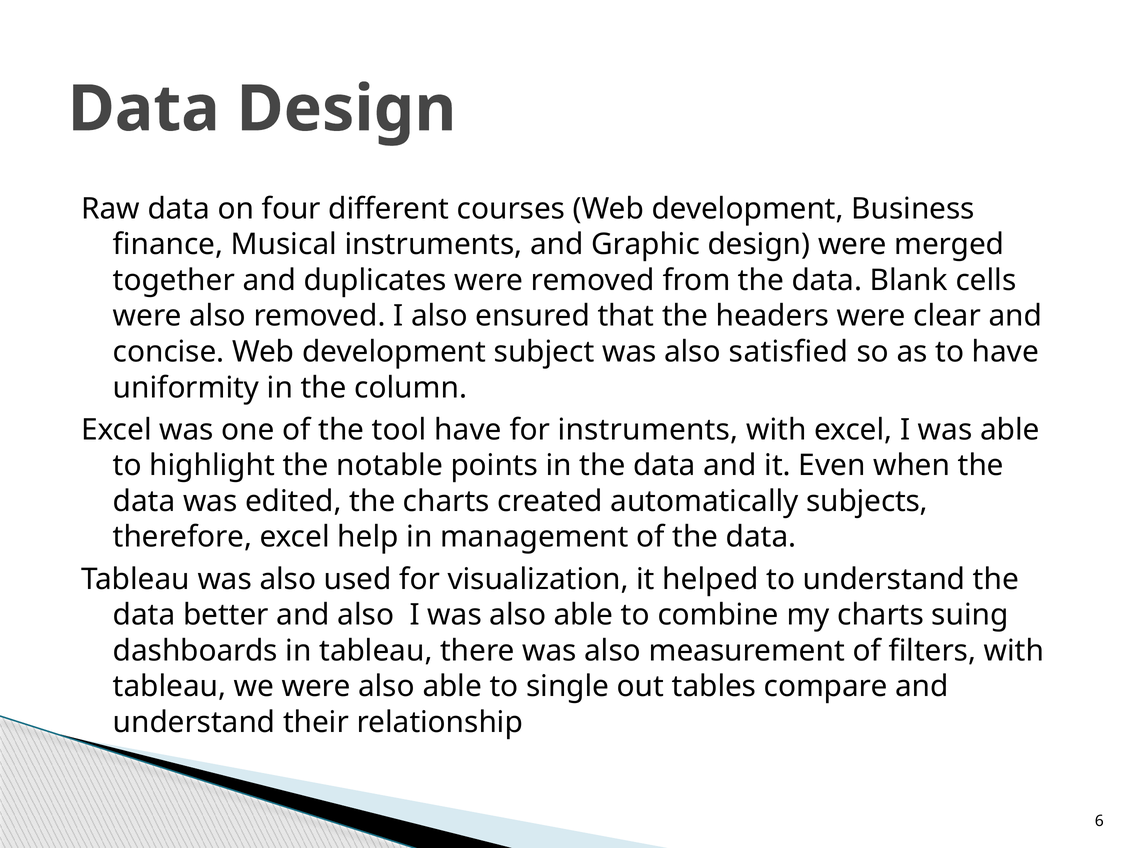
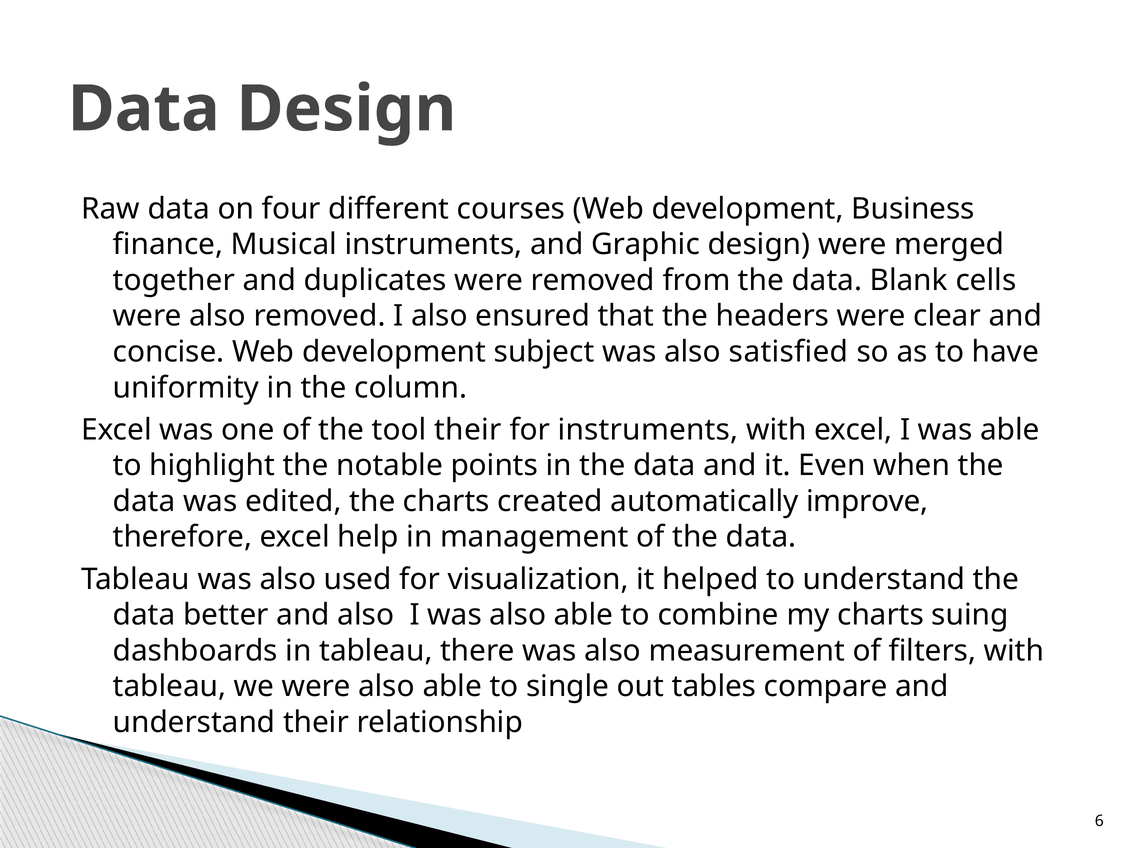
tool have: have -> their (468, 430)
subjects: subjects -> improve (867, 501)
